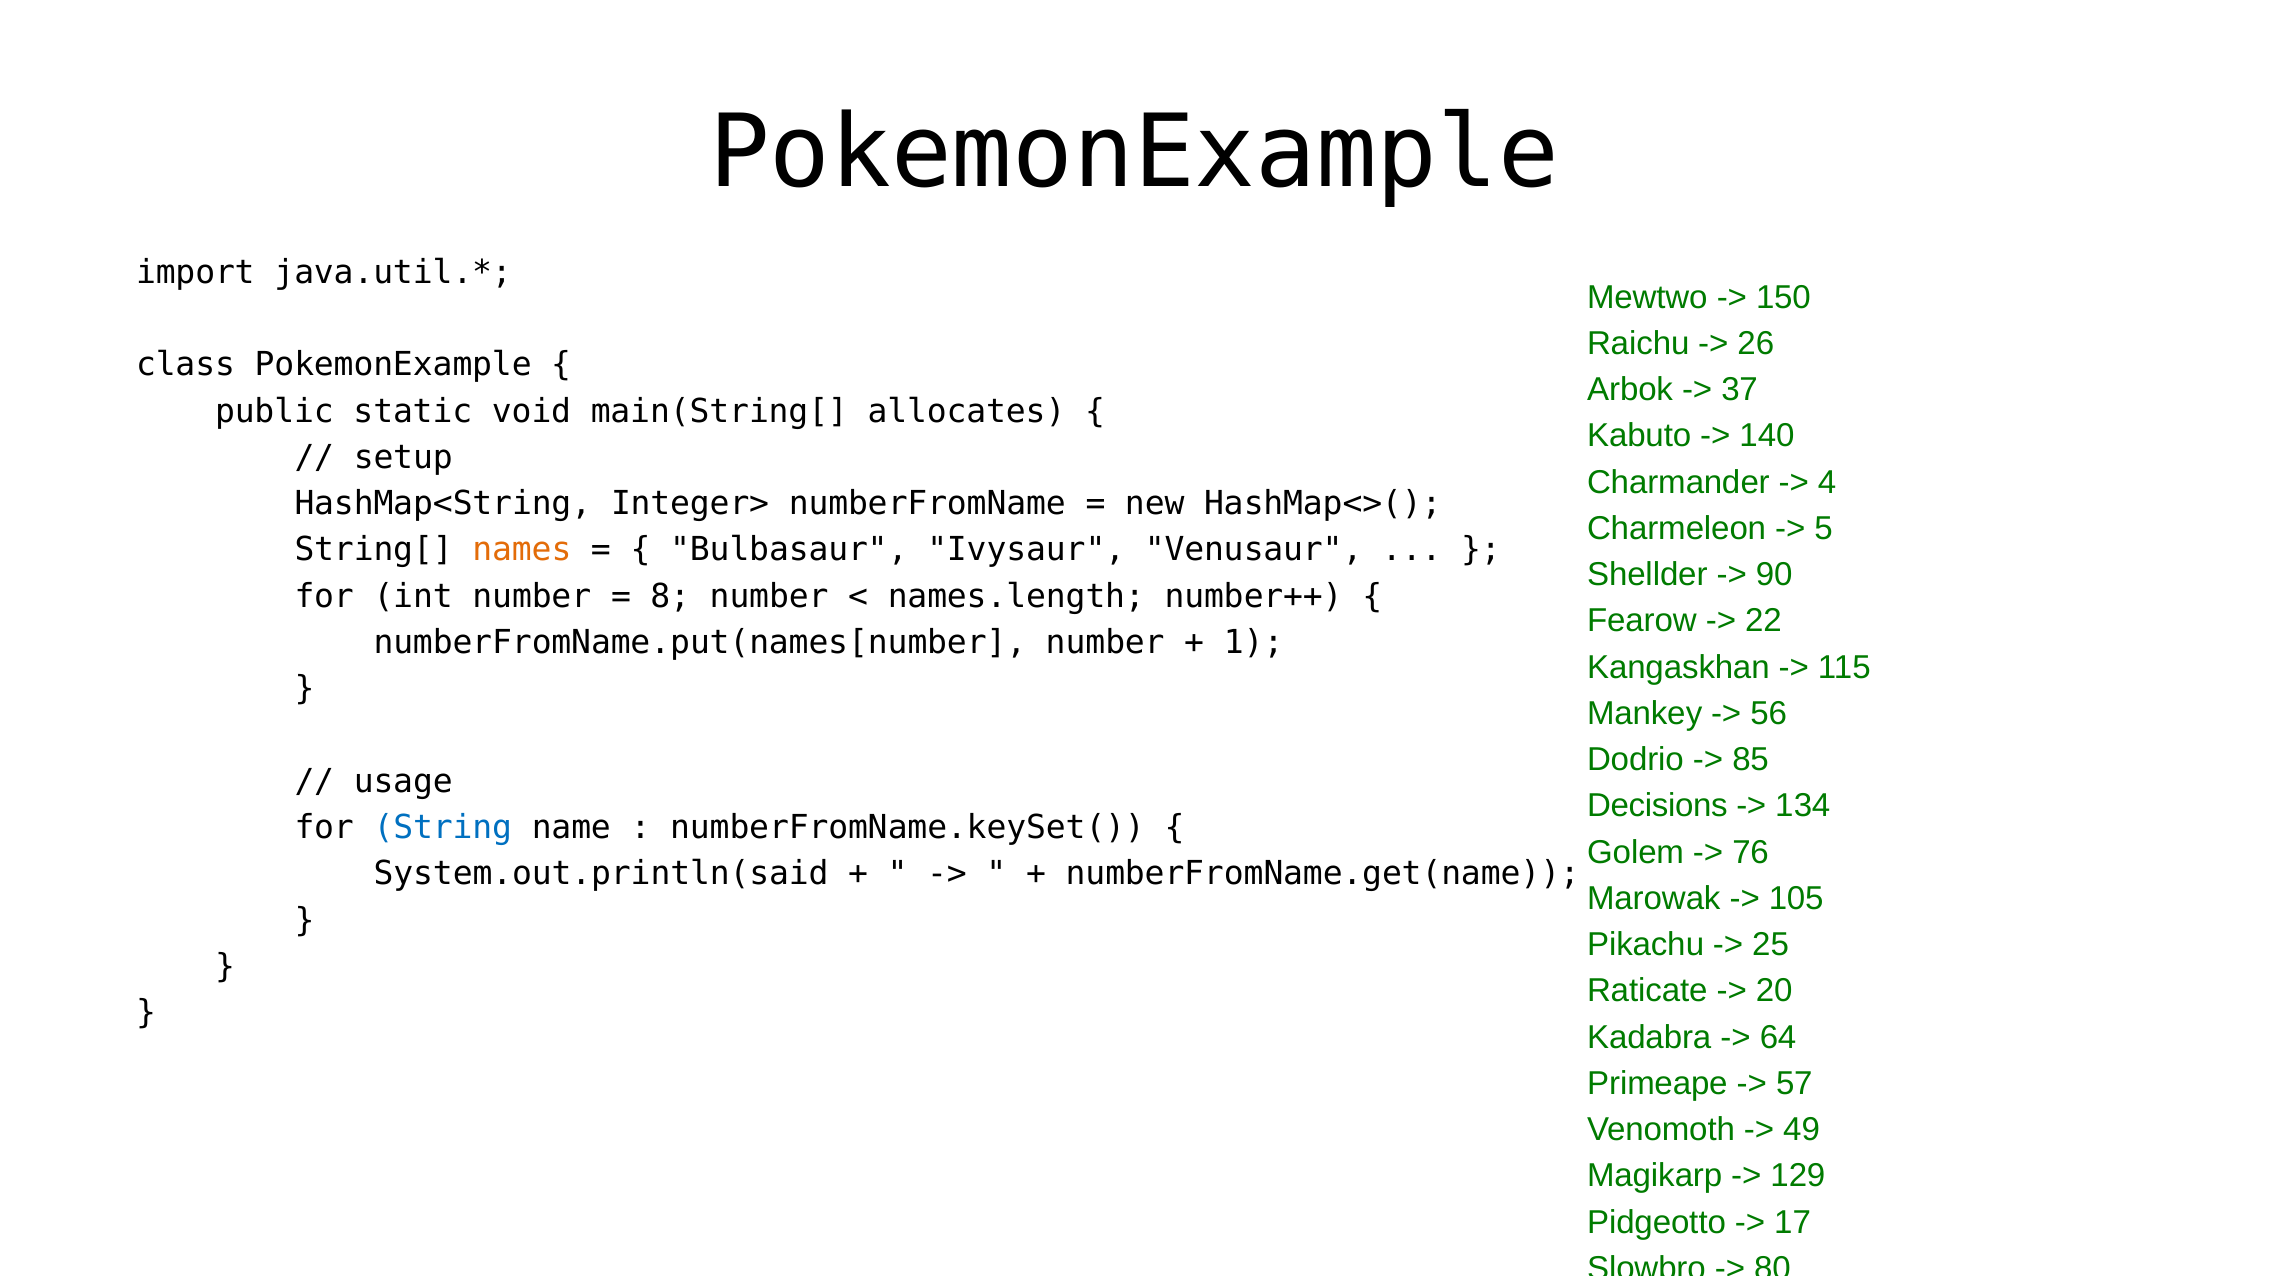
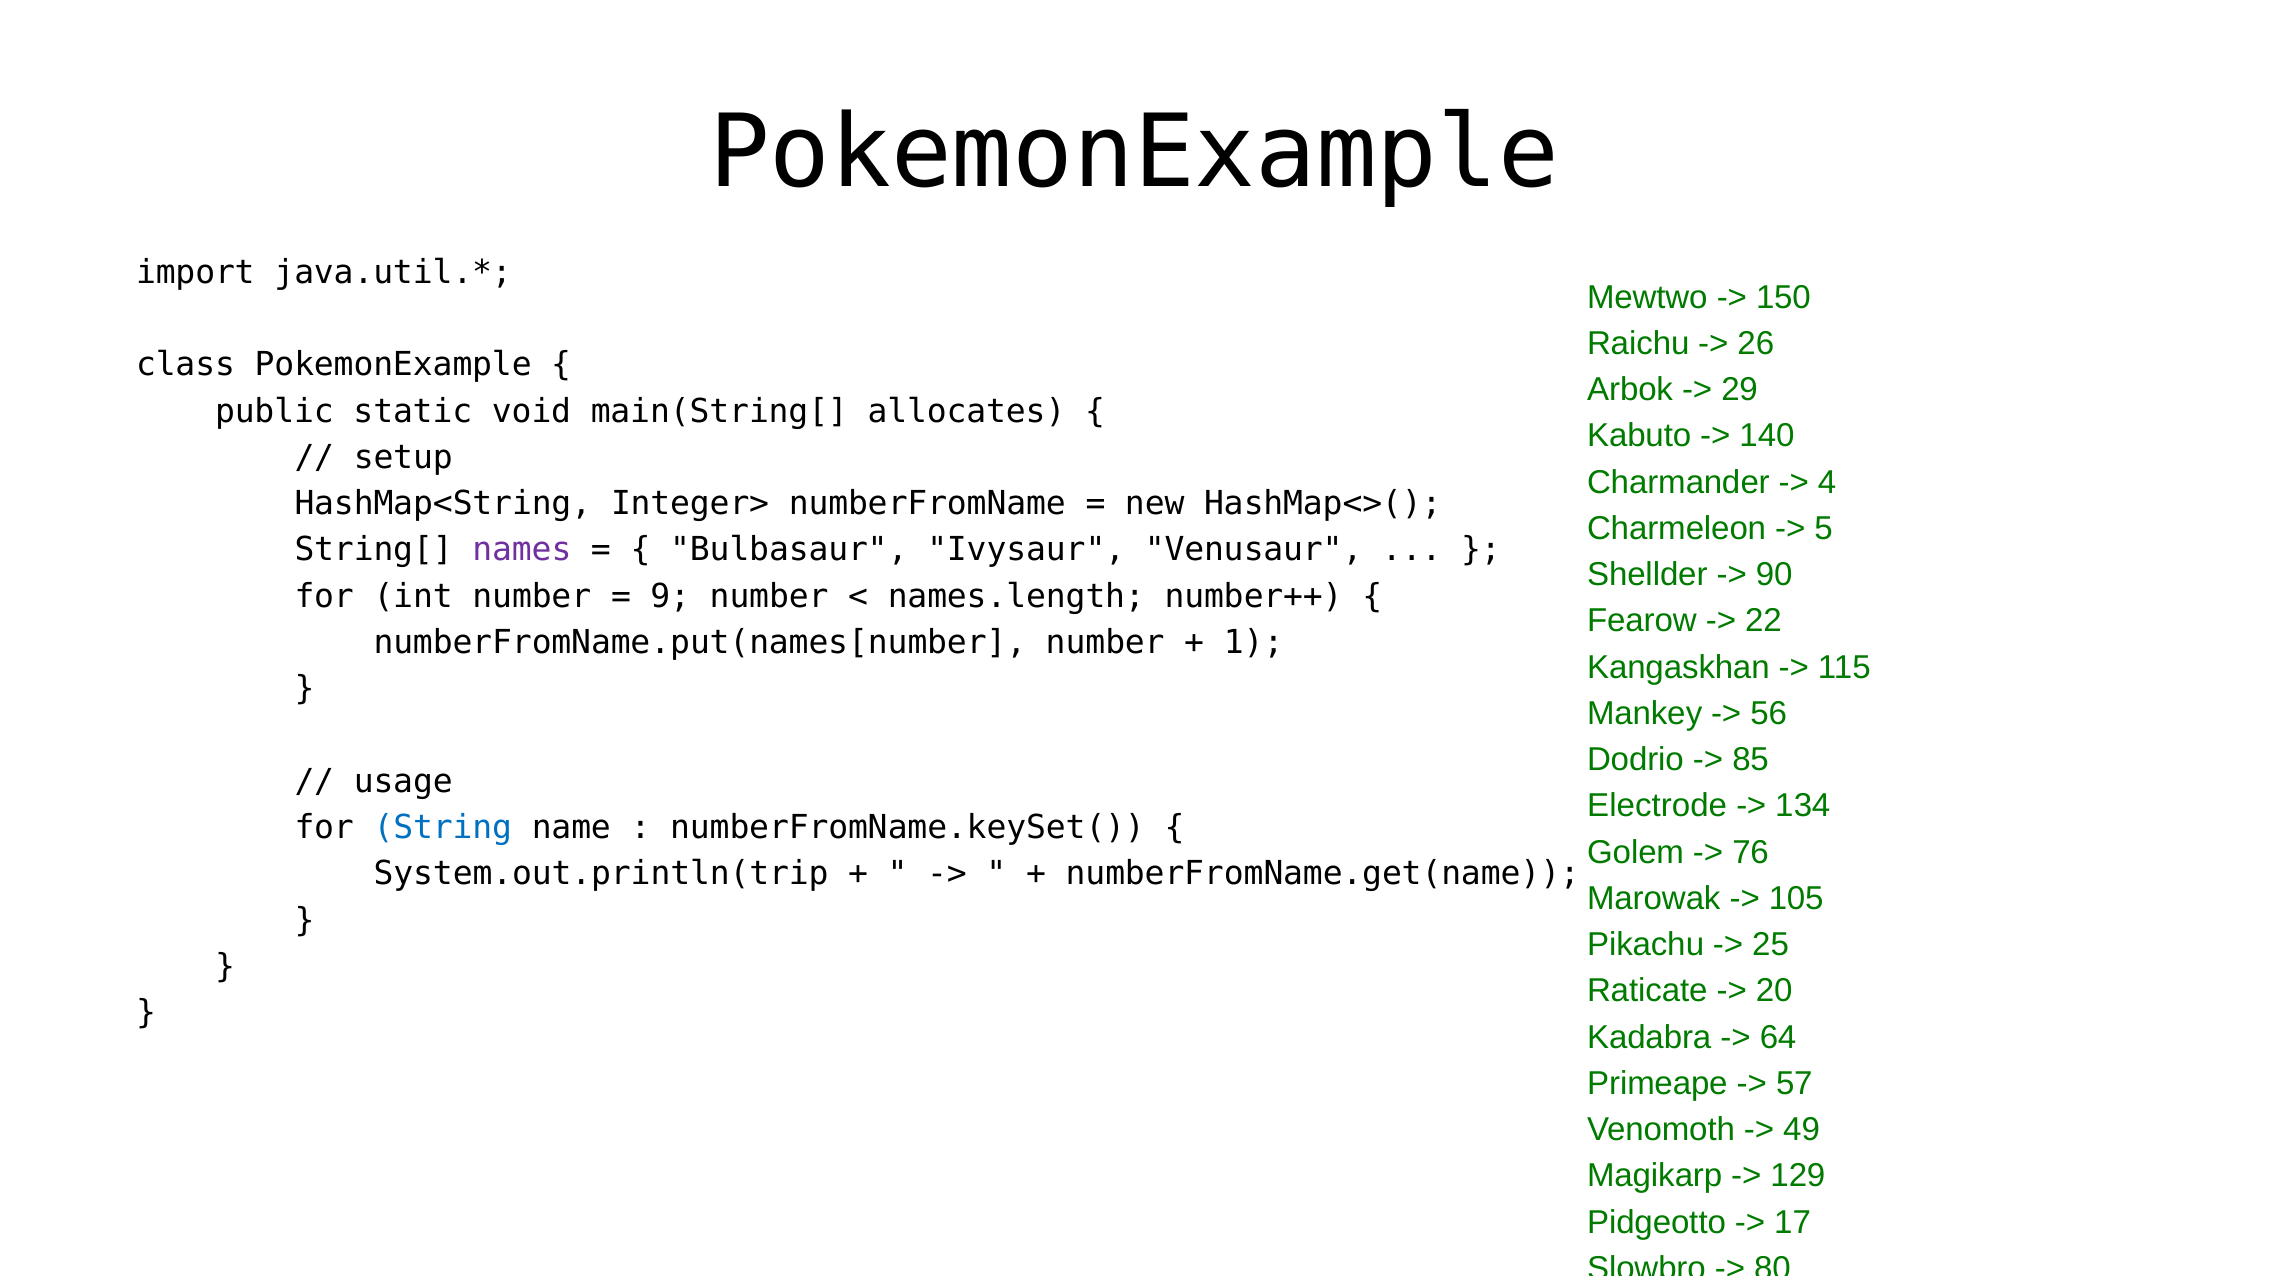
37: 37 -> 29 (1740, 390)
names colour: orange -> purple (522, 550)
8: 8 -> 9 (670, 596)
Decisions: Decisions -> Electrode (1657, 806)
System.out.println(said: System.out.println(said -> System.out.println(trip (601, 874)
